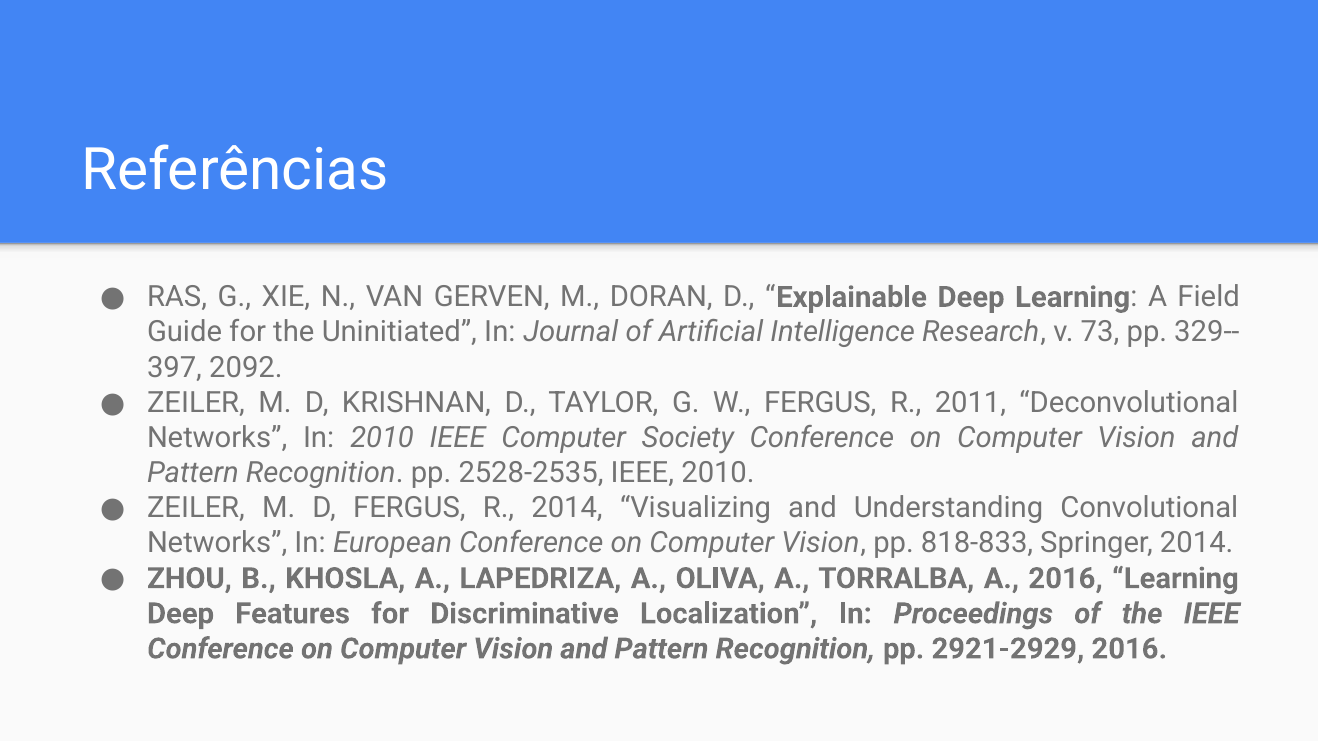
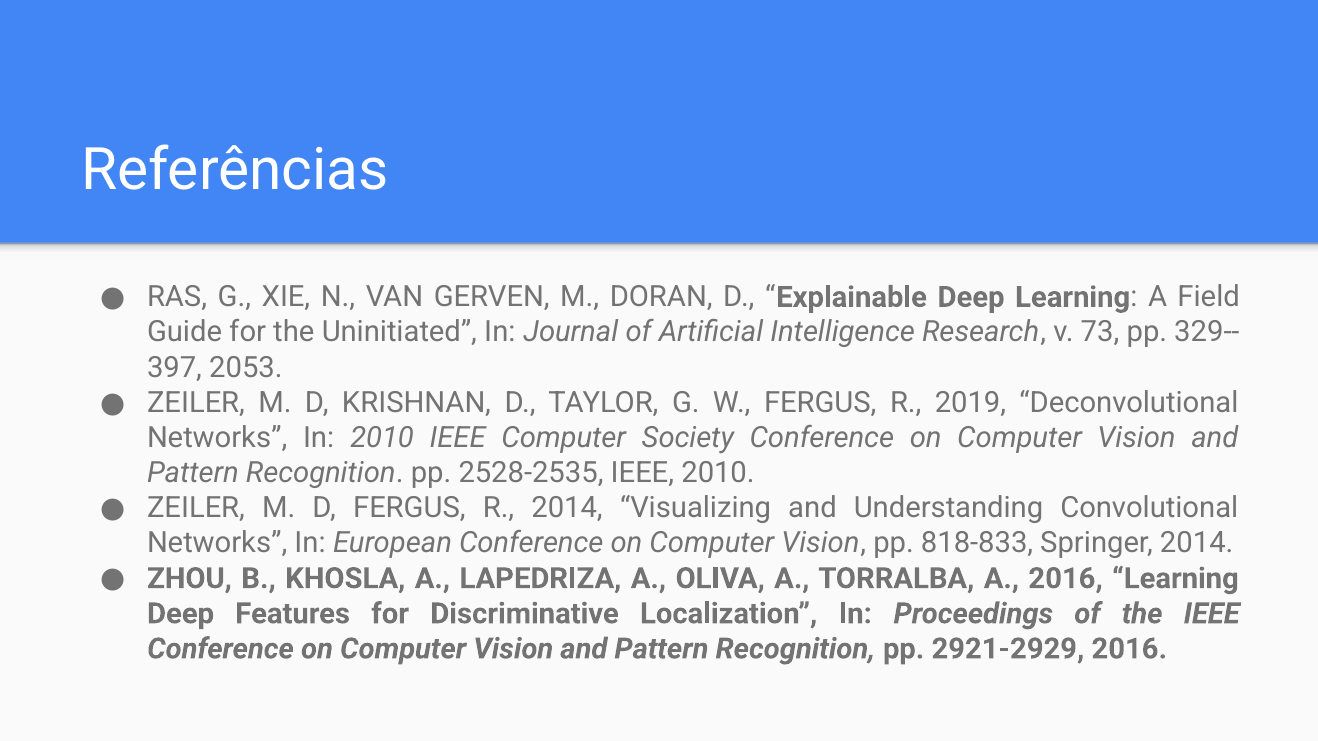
2092: 2092 -> 2053 (246, 368)
2011: 2011 -> 2019 (970, 403)
